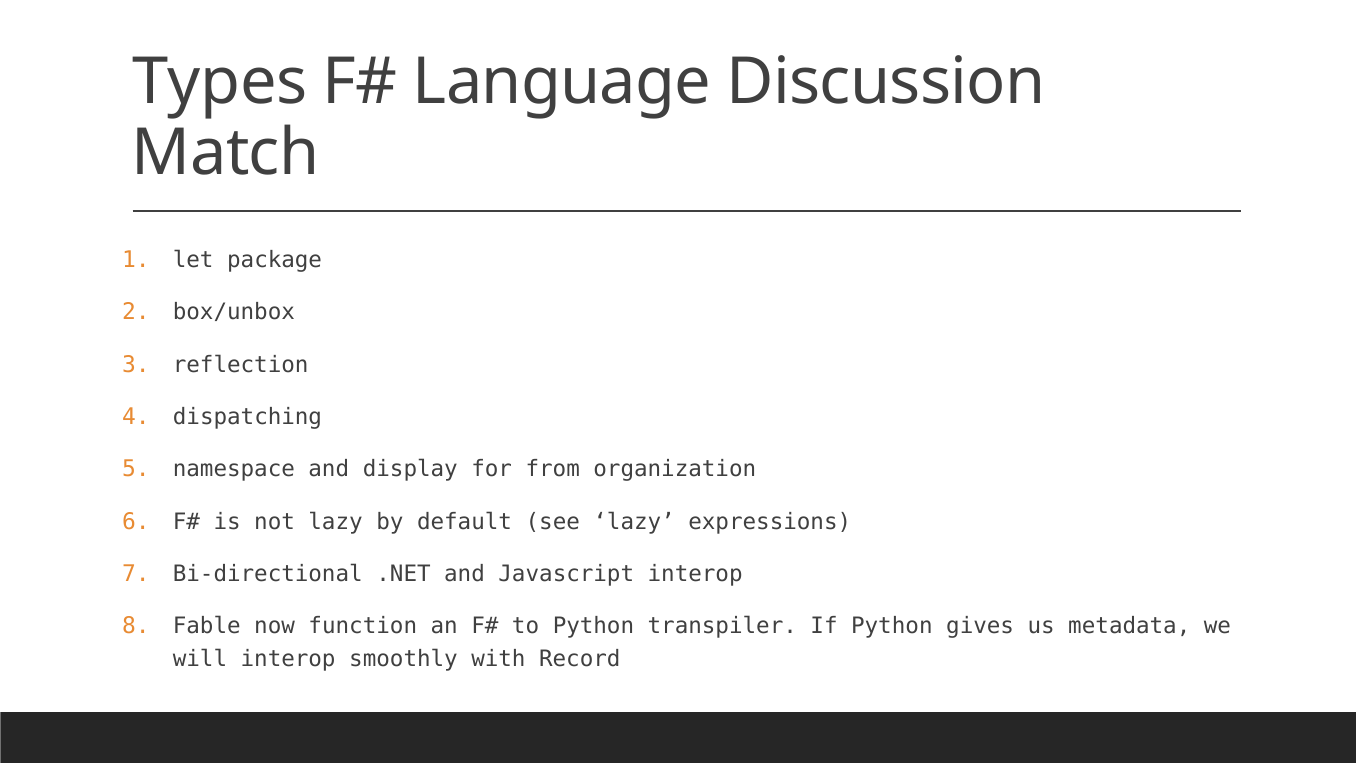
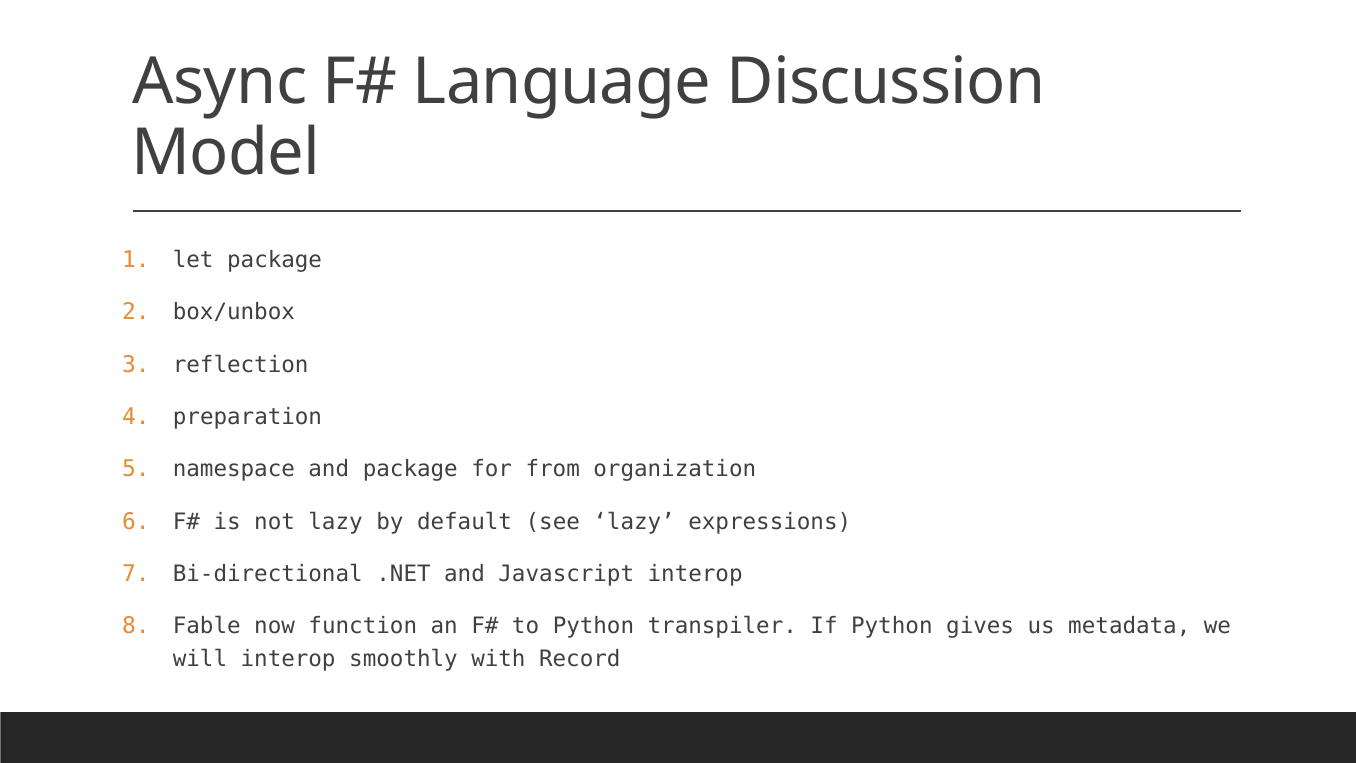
Types: Types -> Async (220, 82)
Match: Match -> Model (226, 153)
dispatching: dispatching -> preparation (247, 417)
and display: display -> package (410, 469)
